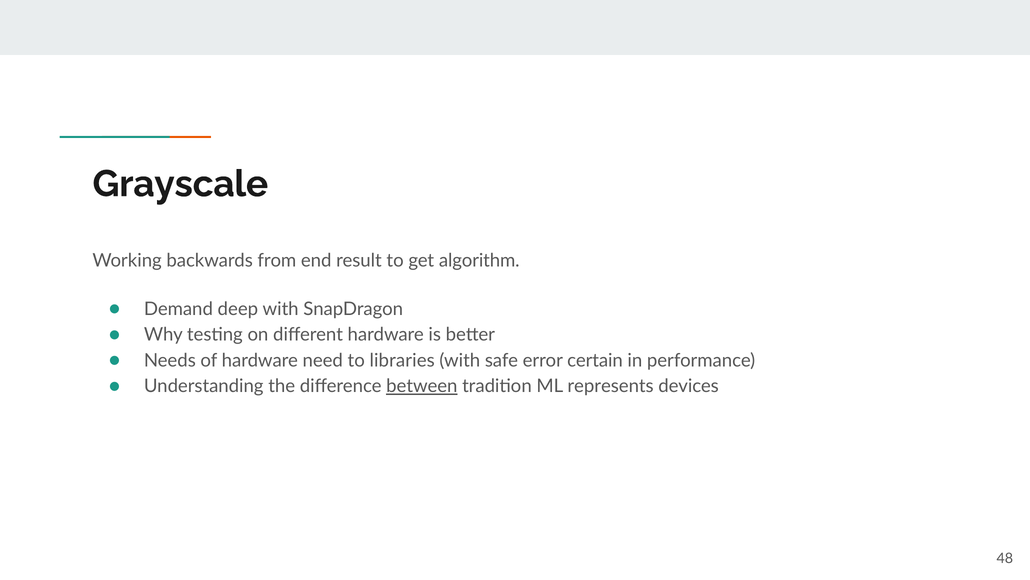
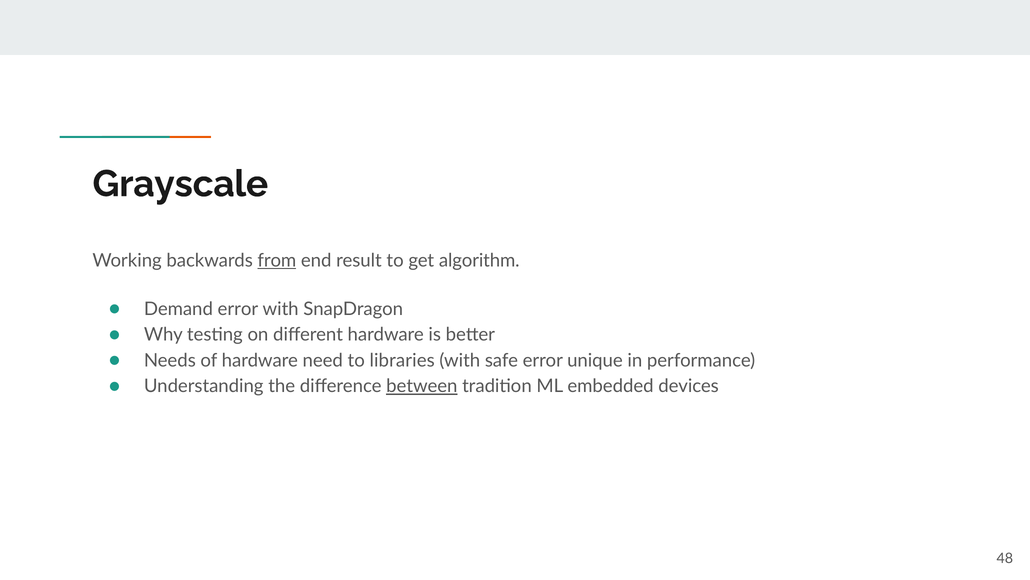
from underline: none -> present (277, 260)
Demand deep: deep -> error (238, 309)
certain: certain -> unique (595, 360)
represents: represents -> embedded (611, 386)
